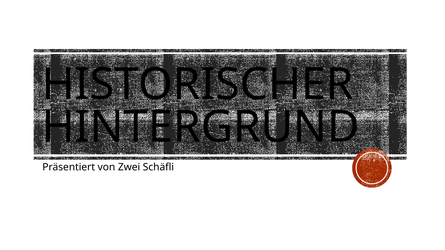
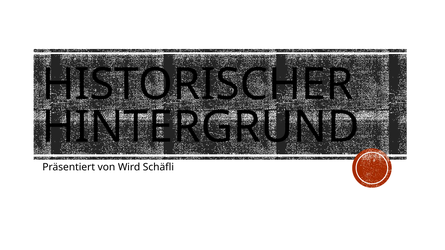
Zwei: Zwei -> Wird (129, 167)
